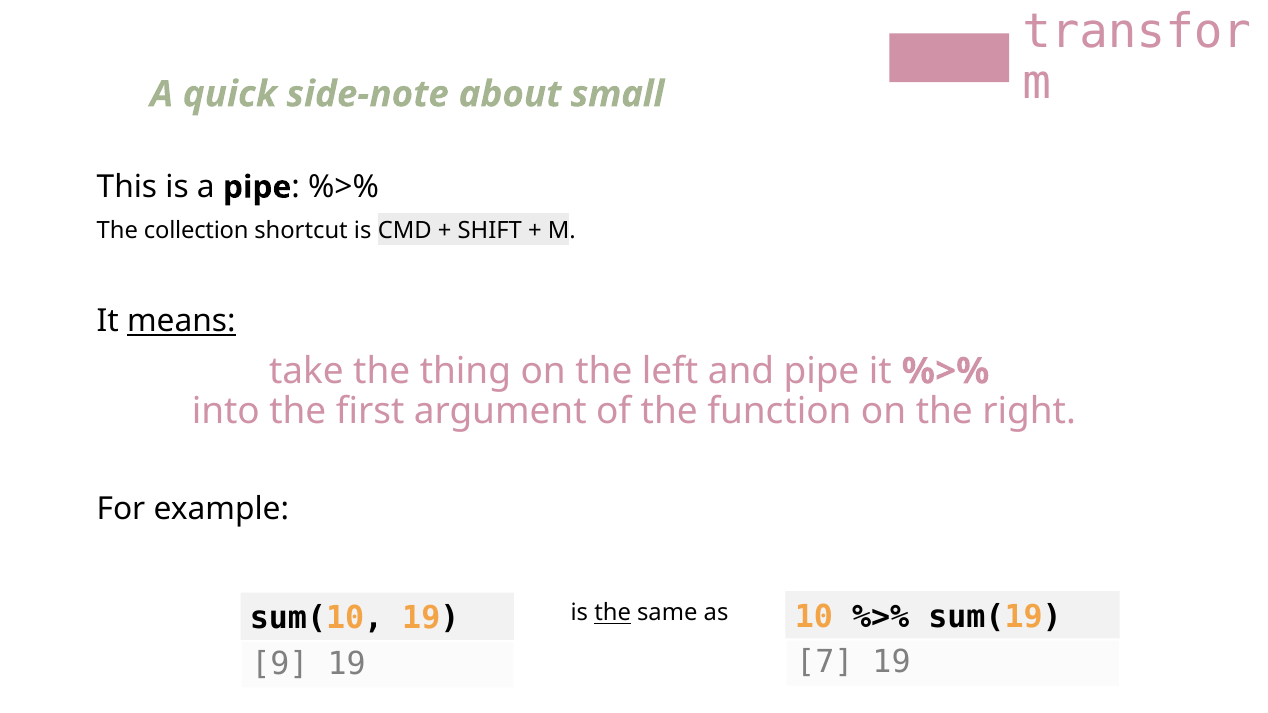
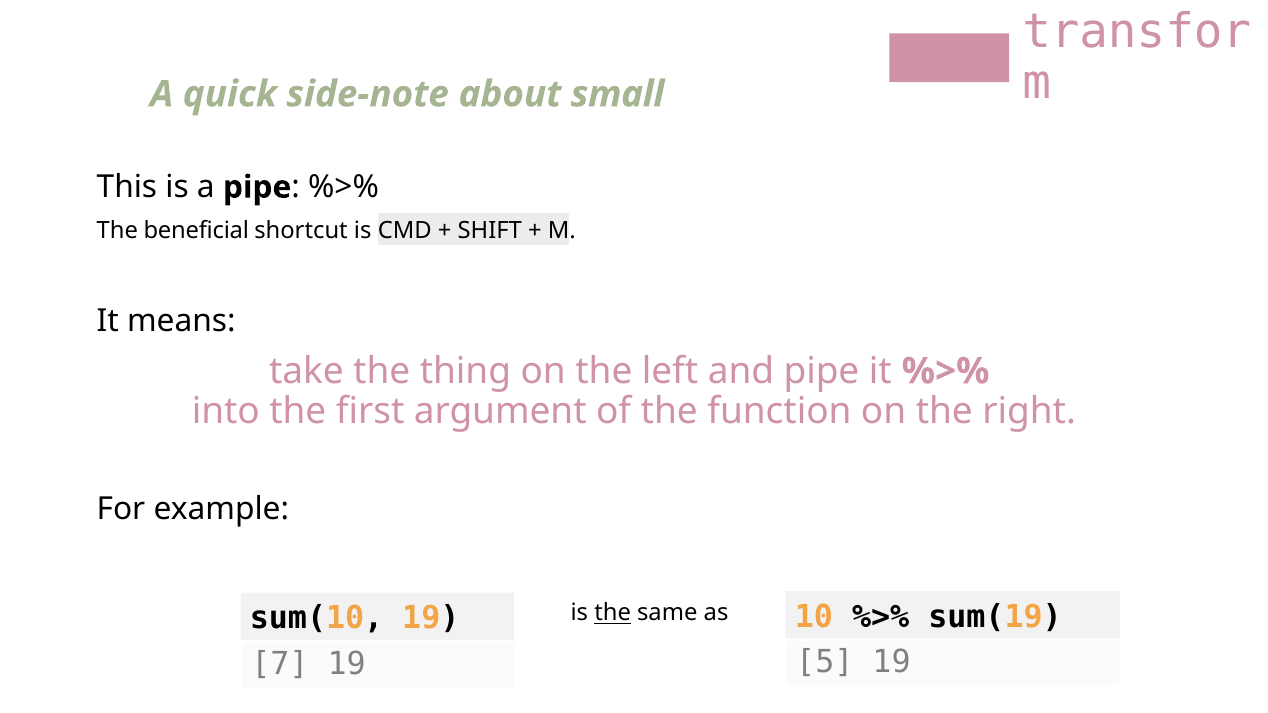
collection: collection -> beneficial (196, 231)
means underline: present -> none (181, 321)
7: 7 -> 5 (825, 662)
9: 9 -> 7 (280, 664)
